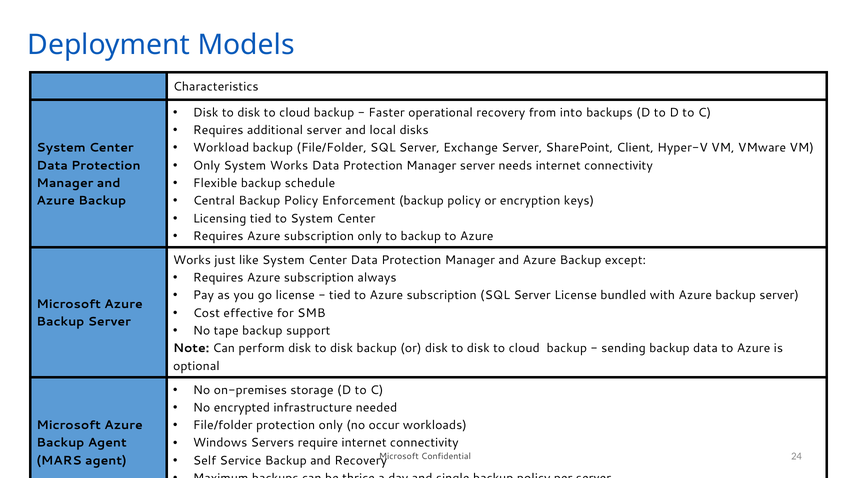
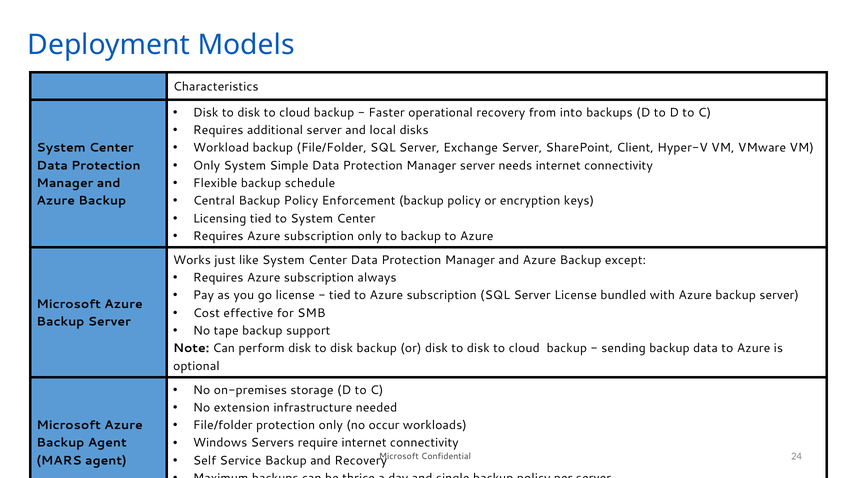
System Works: Works -> Simple (289, 166)
encrypted: encrypted -> extension (242, 408)
